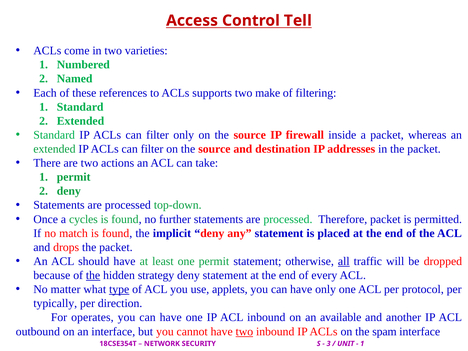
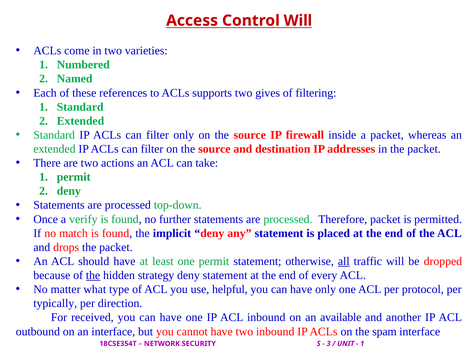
Control Tell: Tell -> Will (298, 21)
make: make -> gives (268, 93)
cycles: cycles -> verify (83, 219)
type underline: present -> none (119, 289)
applets: applets -> helpful (230, 289)
operates: operates -> received (92, 317)
two underline: present -> none (244, 331)
